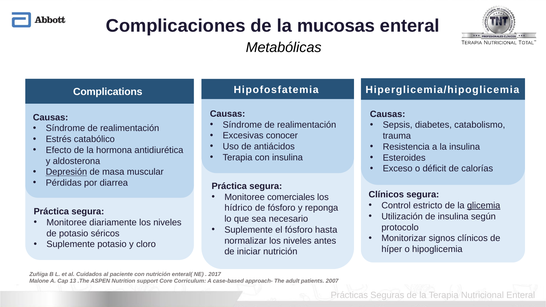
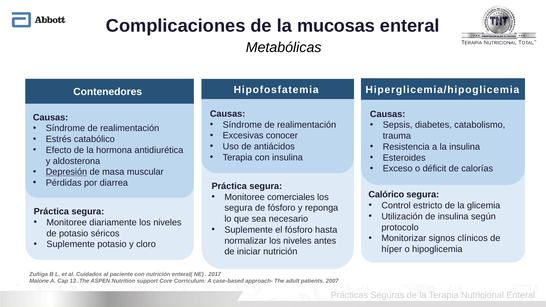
Complications: Complications -> Contenedores (108, 92)
Clínicos: Clínicos -> Calórico (386, 195)
glicemia underline: present -> none (484, 206)
hídrico: hídrico -> segura (238, 208)
